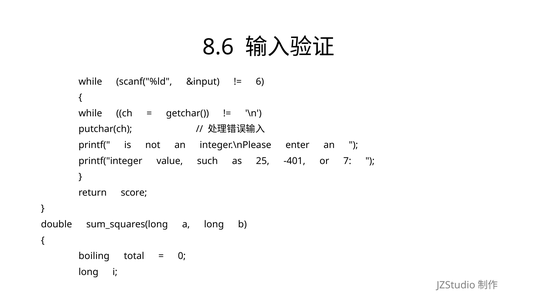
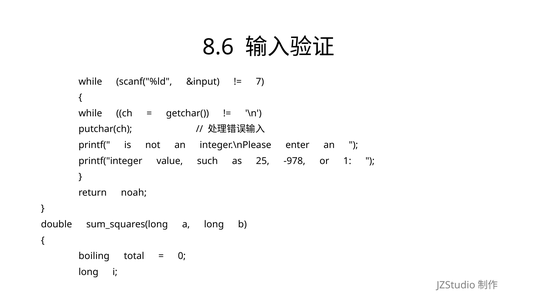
6: 6 -> 7 (260, 82)
-401: -401 -> -978 (294, 161)
7: 7 -> 1 (347, 161)
score: score -> noah (134, 193)
